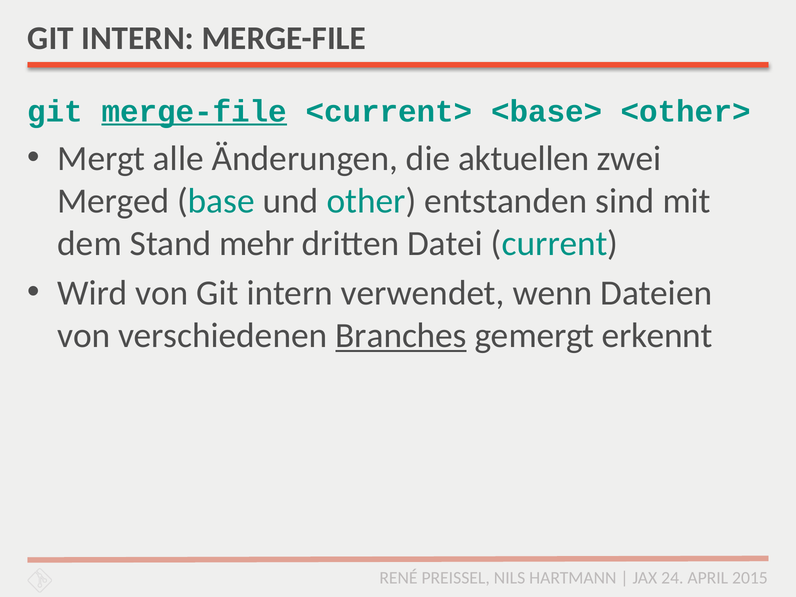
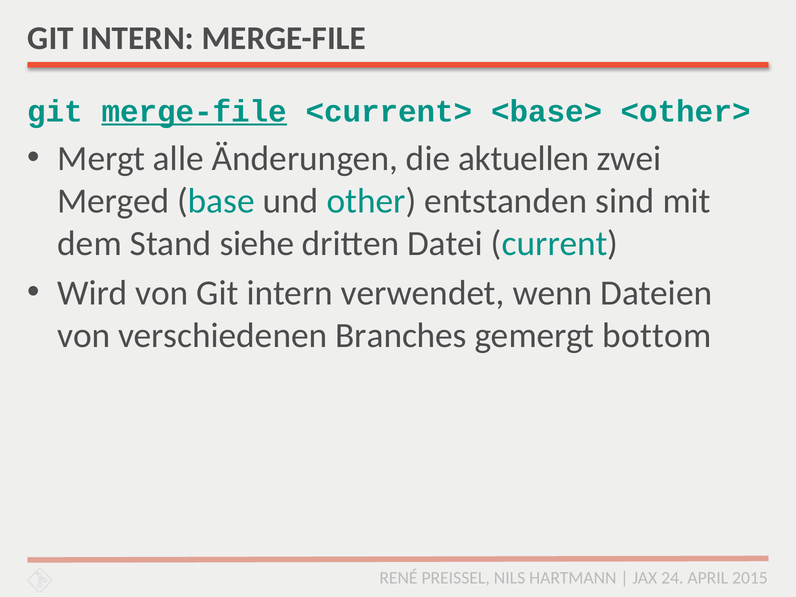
mehr: mehr -> siehe (257, 244)
Branches underline: present -> none (401, 336)
erkennt: erkennt -> bottom (657, 336)
